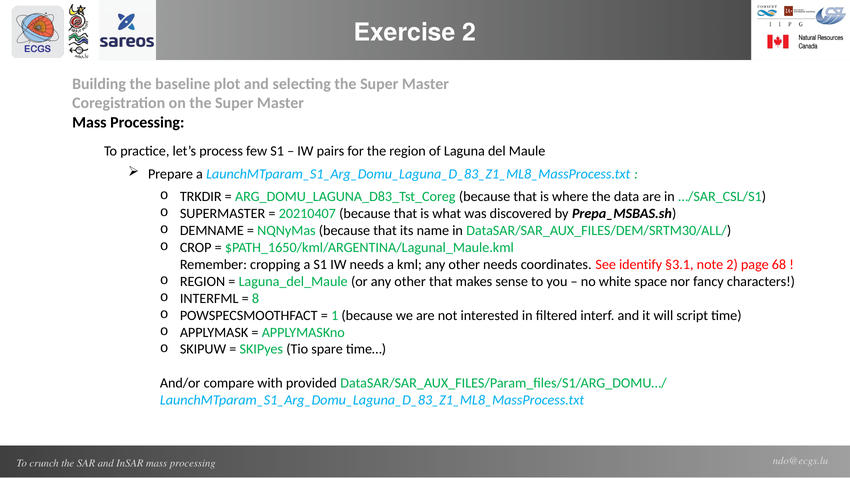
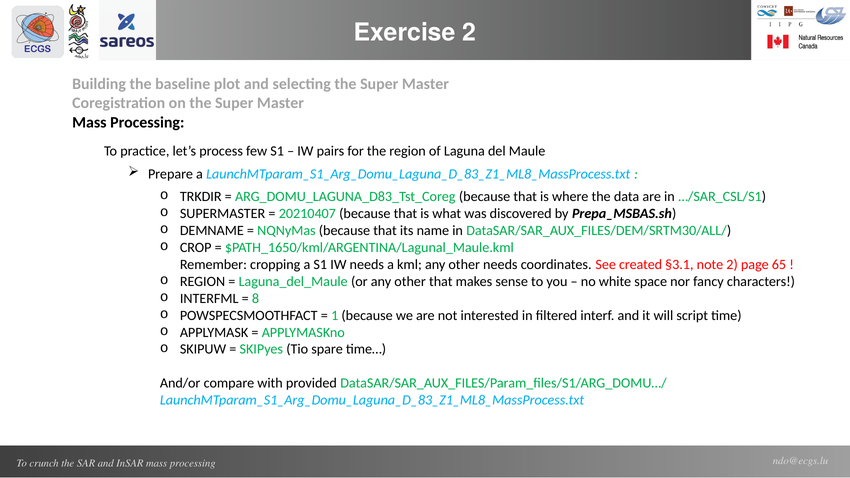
identify: identify -> created (641, 264)
68: 68 -> 65 (779, 264)
